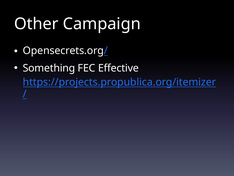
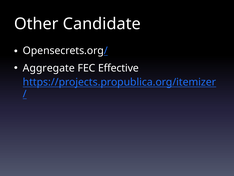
Campaign: Campaign -> Candidate (102, 24)
Something: Something -> Aggregate (49, 68)
